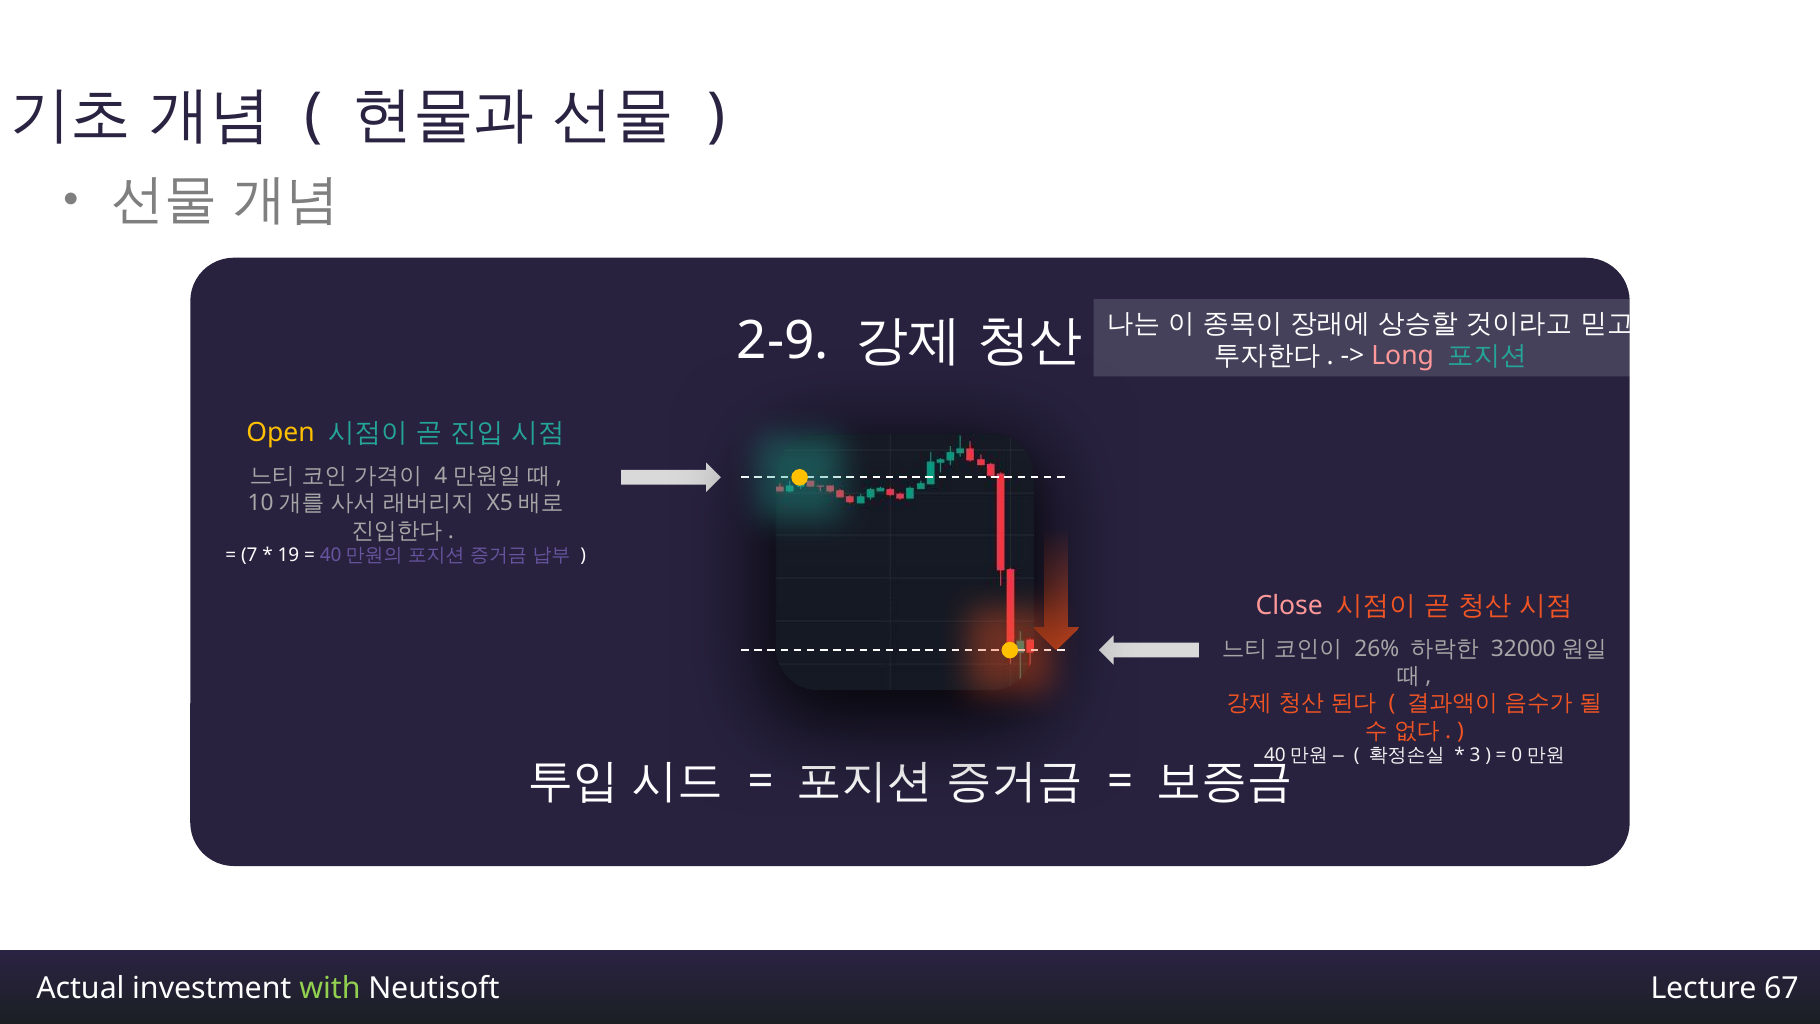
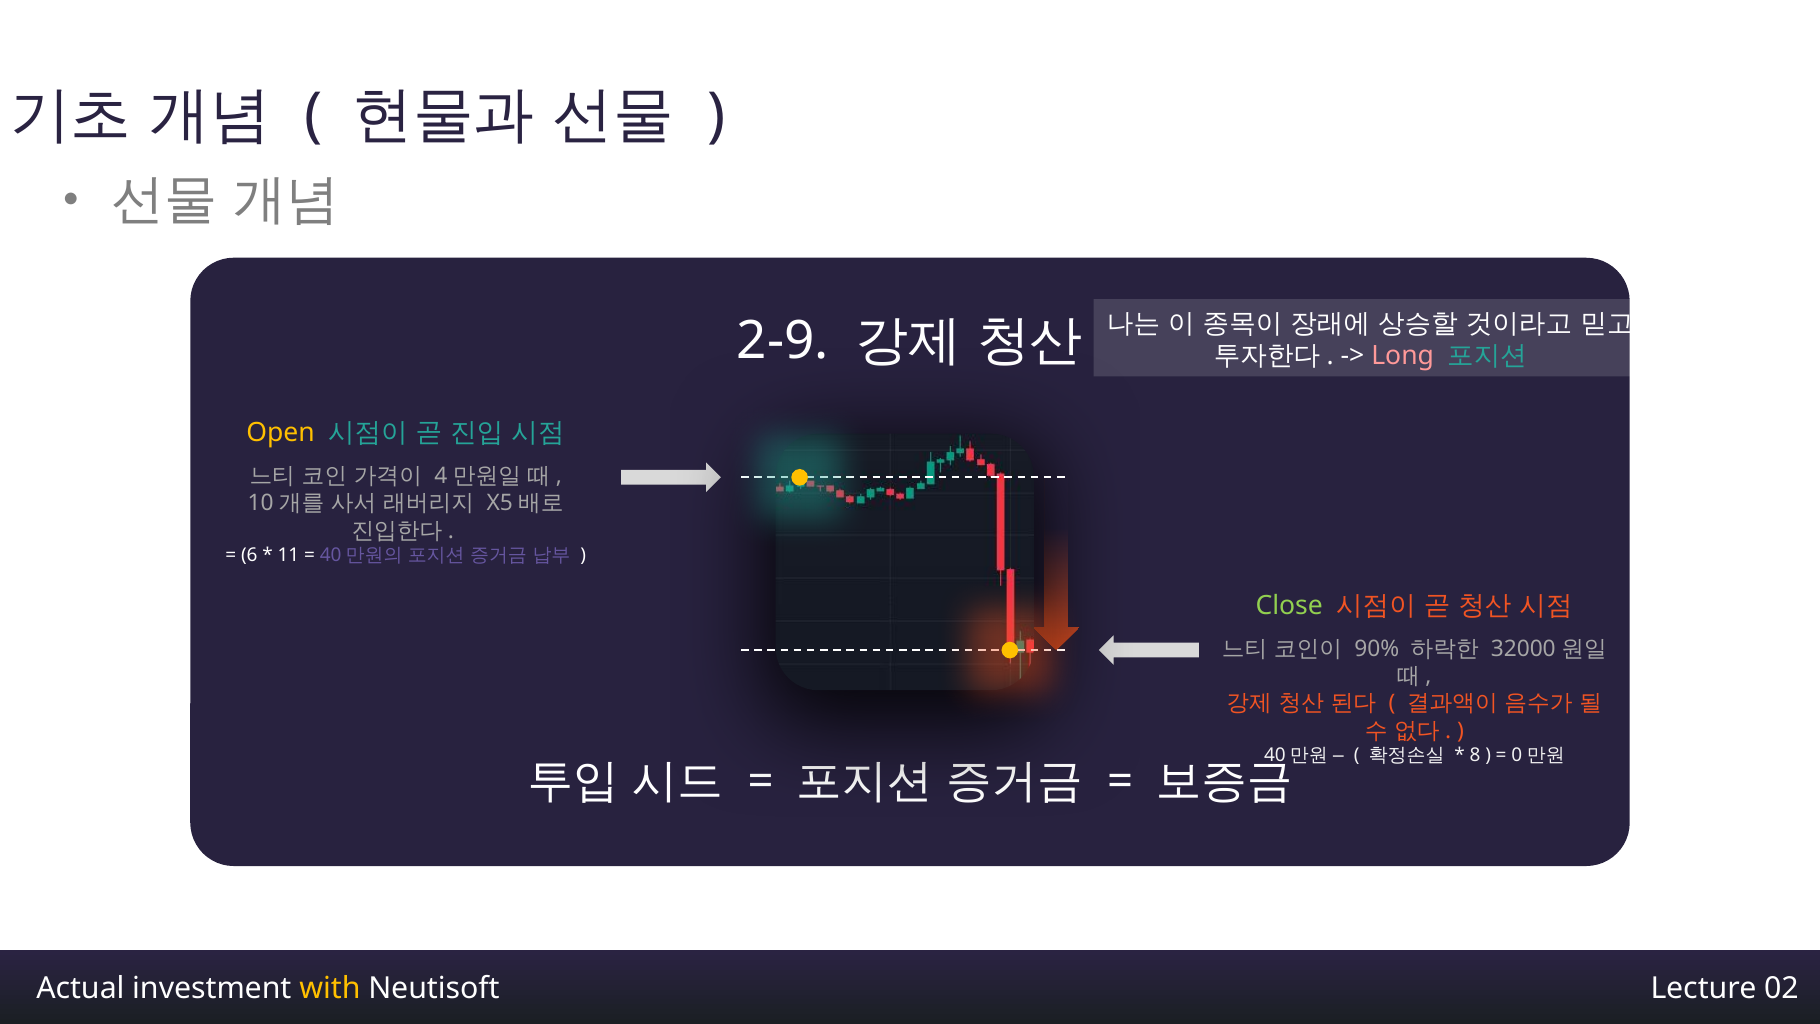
7: 7 -> 6 (249, 555)
19: 19 -> 11 (288, 555)
Close colour: pink -> light green (1289, 605)
26%: 26% -> 90% (1377, 649)
3: 3 -> 8 (1475, 755)
with colour: light green -> yellow (330, 989)
67: 67 -> 02 (1781, 989)
